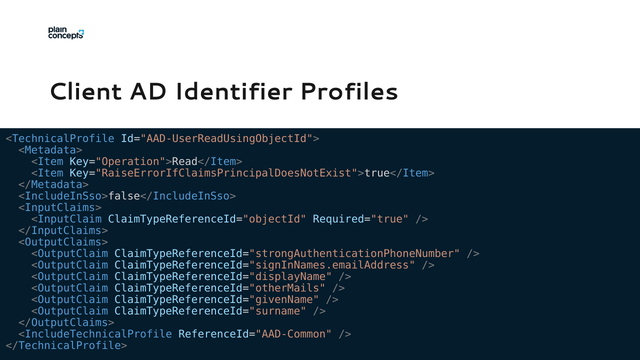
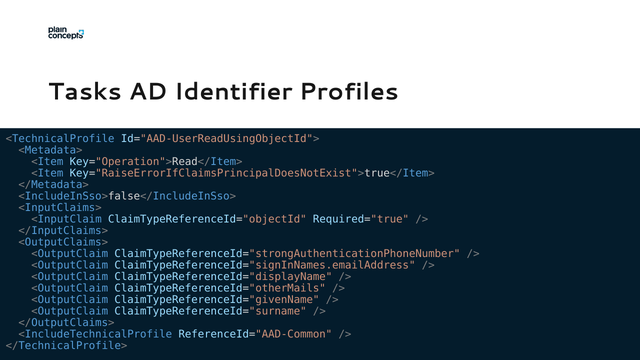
Client: Client -> Tasks (85, 92)
